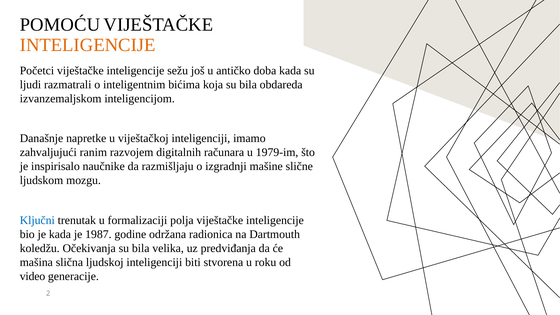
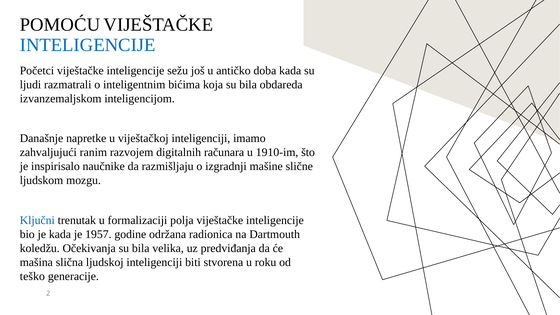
INTELIGENCIJE colour: orange -> blue (88, 45)
1979-im: 1979-im -> 1910-im (277, 152)
1987: 1987 -> 1957 (98, 234)
video: video -> teško (32, 276)
